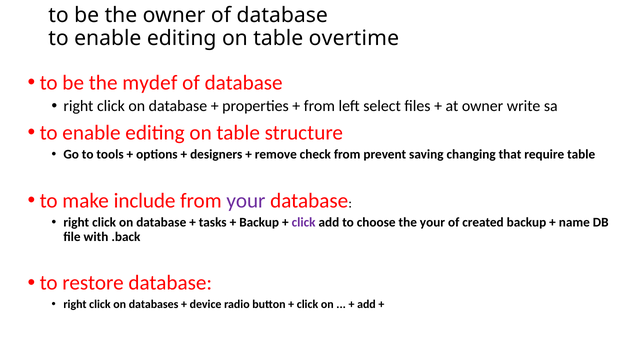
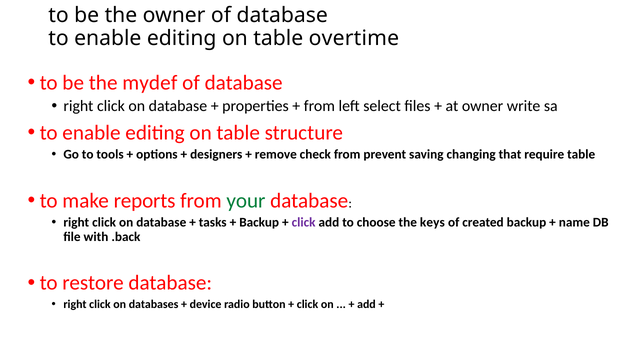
include: include -> reports (145, 200)
your colour: purple -> green (246, 200)
the your: your -> keys (432, 222)
